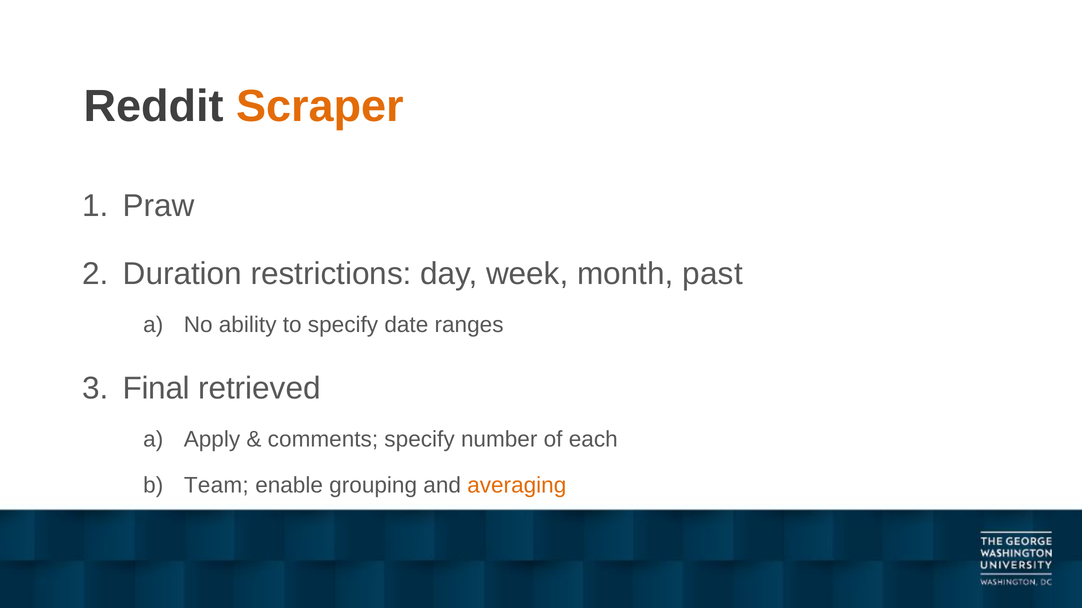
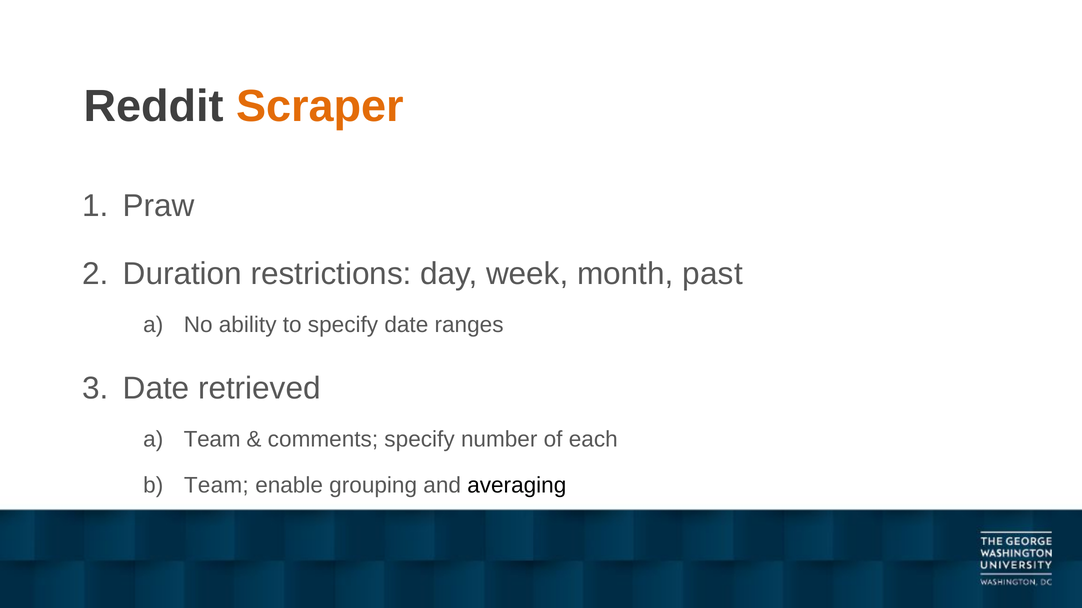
Final: Final -> Date (156, 389)
Apply: Apply -> Team (212, 440)
averaging colour: orange -> black (517, 486)
